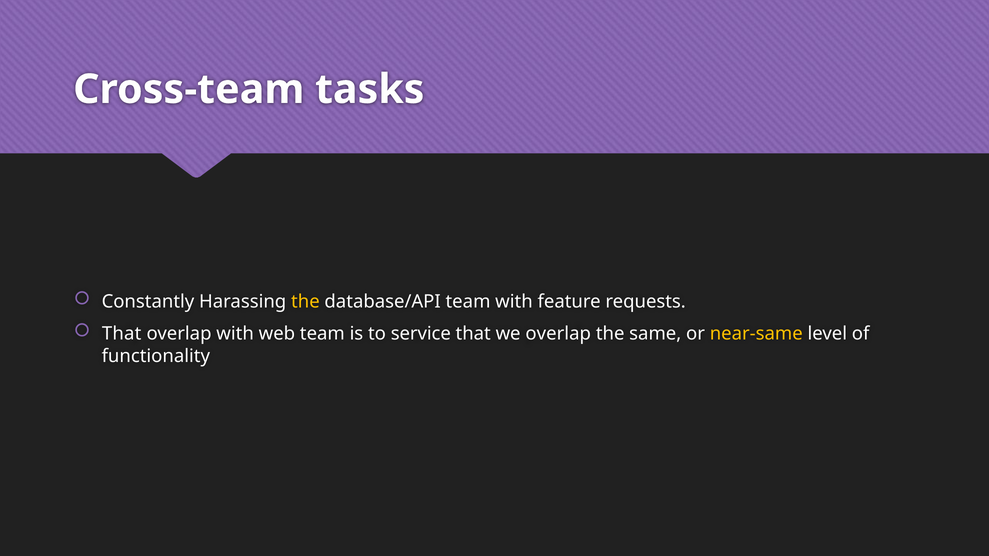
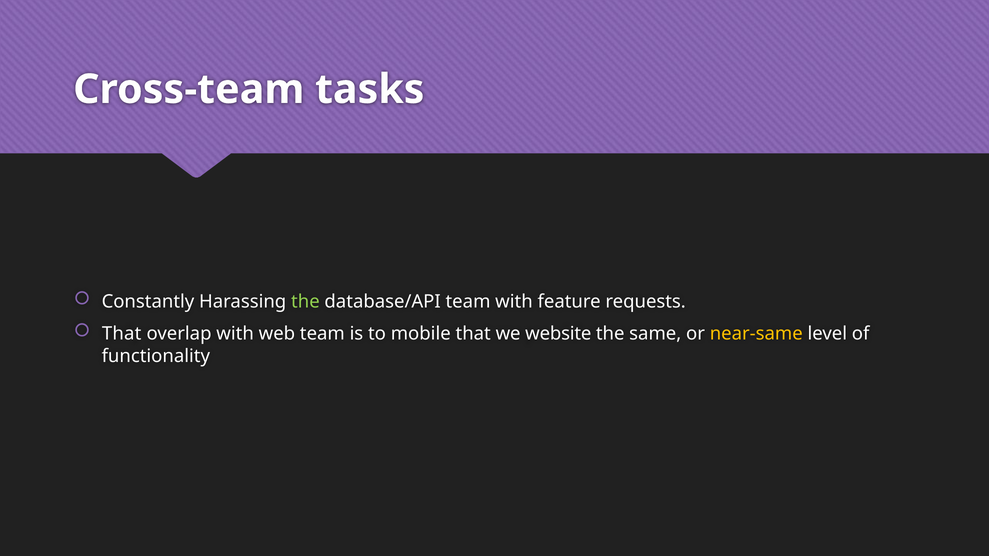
the colour: yellow -> light green (305, 302)
service: service -> mobile (421, 334)
we overlap: overlap -> website (558, 334)
